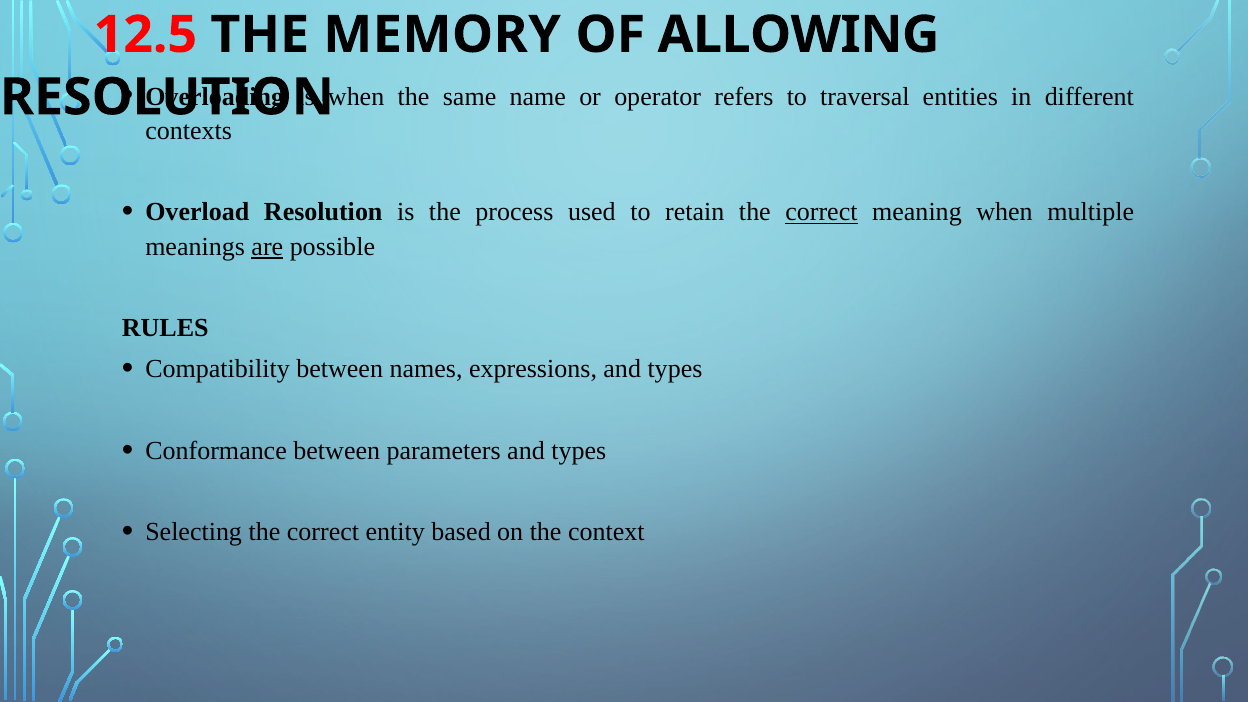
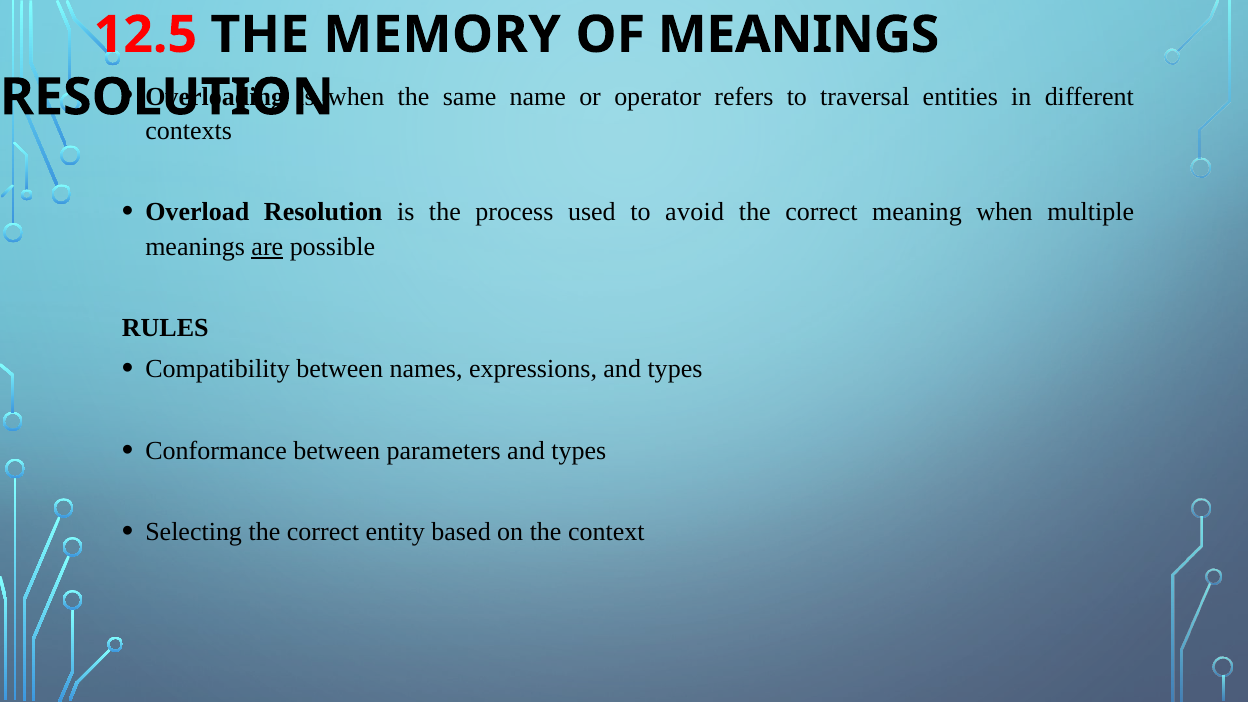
OF ALLOWING: ALLOWING -> MEANINGS (799, 35)
retain: retain -> avoid (695, 212)
correct underline: present -> none (821, 212)
